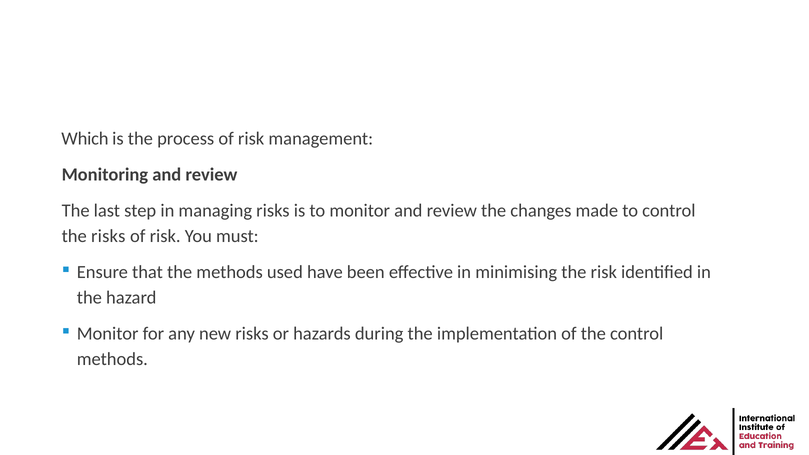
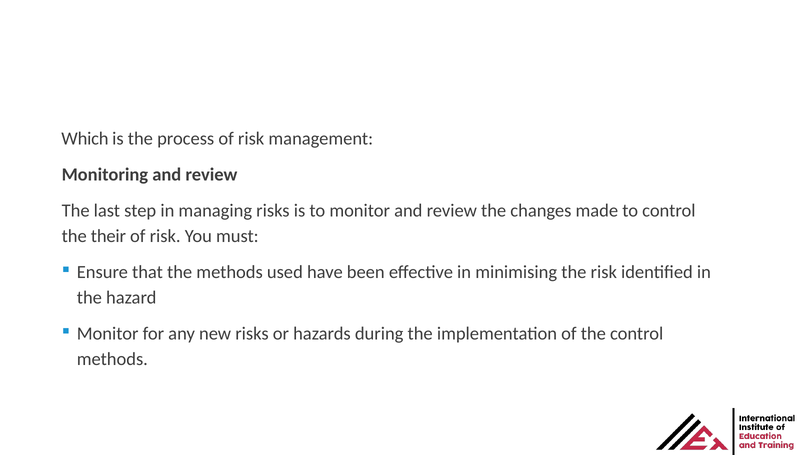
the risks: risks -> their (108, 236)
